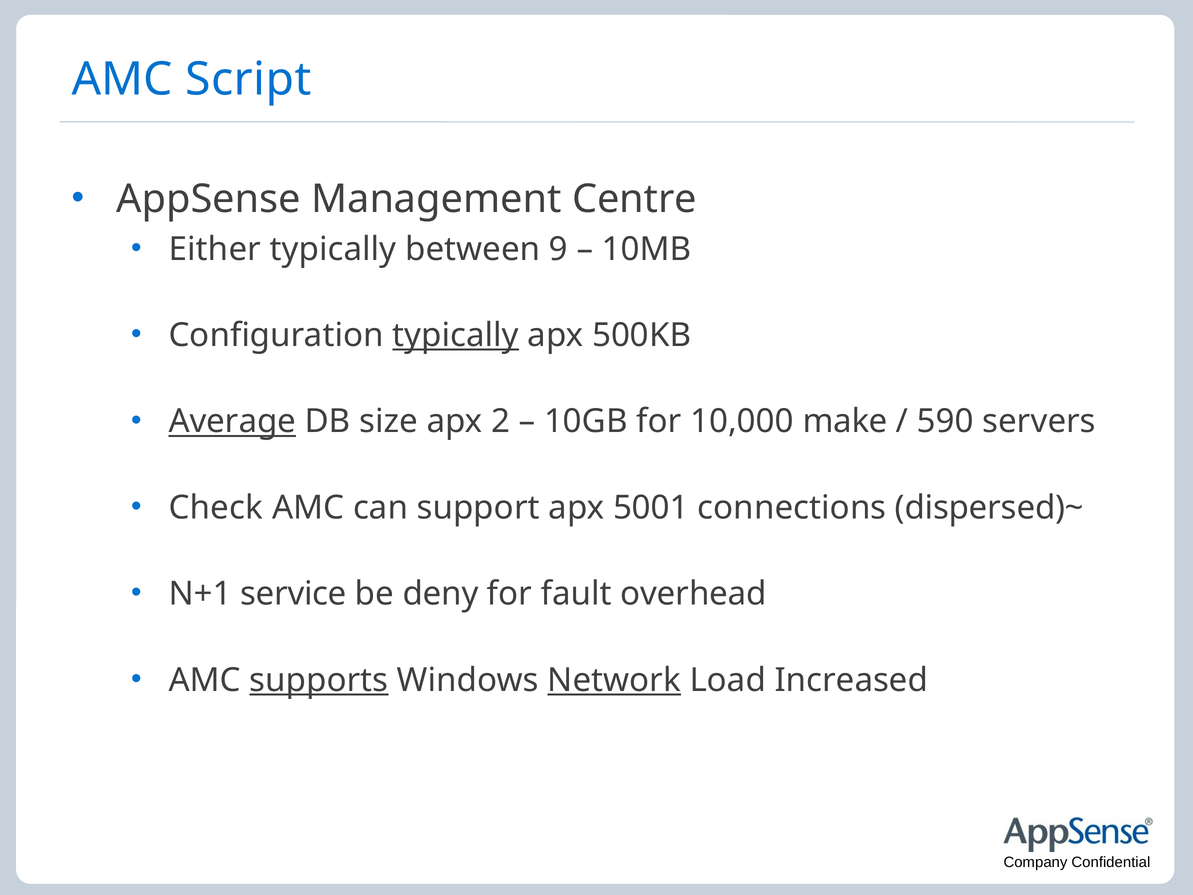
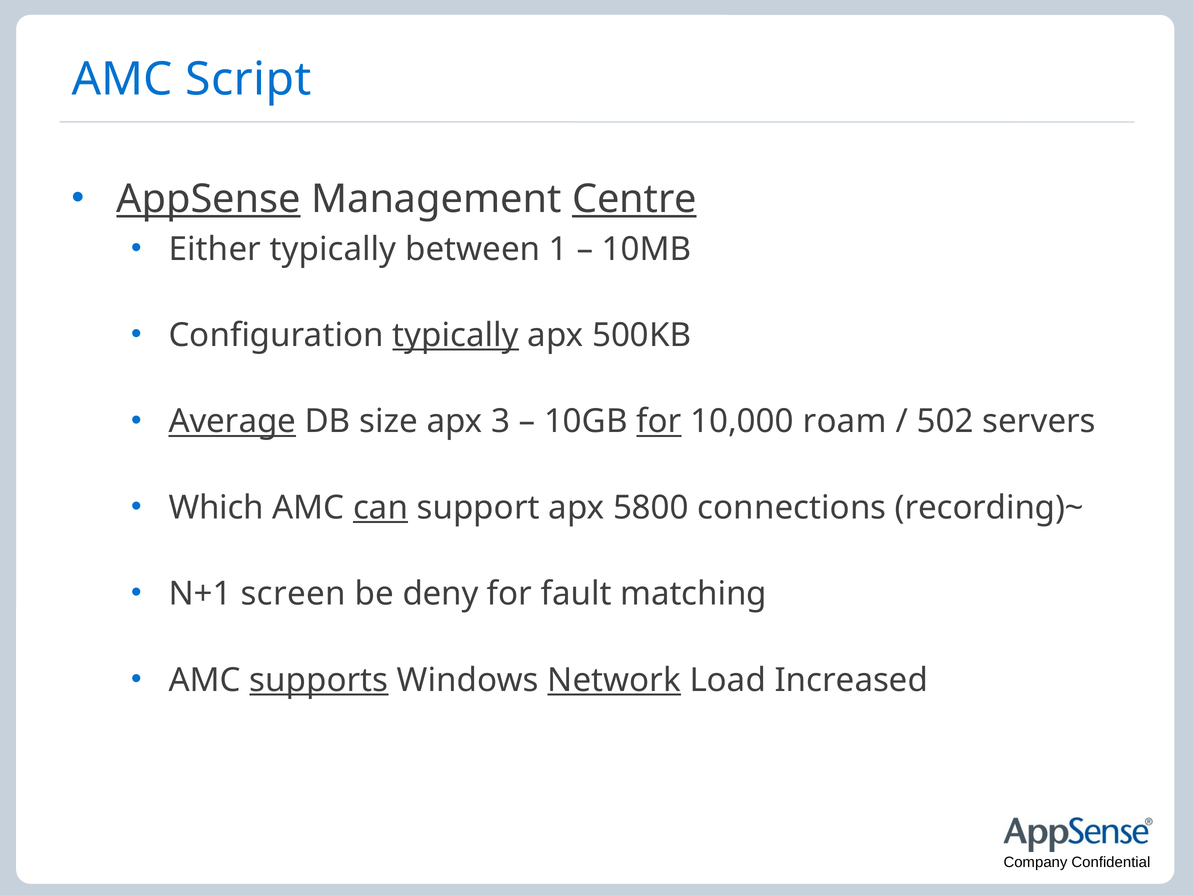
AppSense underline: none -> present (209, 199)
Centre underline: none -> present (634, 199)
9: 9 -> 1 (558, 249)
2: 2 -> 3 (501, 421)
for underline: none -> present (659, 421)
make: make -> roam (845, 421)
590: 590 -> 502 (945, 421)
Check: Check -> Which (216, 508)
can underline: none -> present (381, 508)
5001: 5001 -> 5800 (651, 508)
dispersed)~: dispersed)~ -> recording)~ (989, 508)
service: service -> screen (293, 594)
overhead: overhead -> matching (694, 594)
